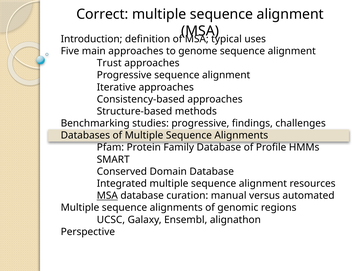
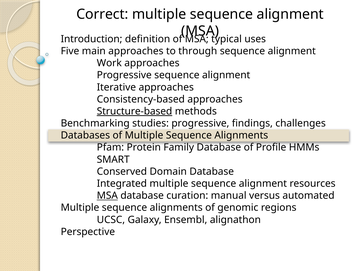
genome: genome -> through (198, 51)
Trust: Trust -> Work (109, 63)
Structure-based underline: none -> present (135, 111)
